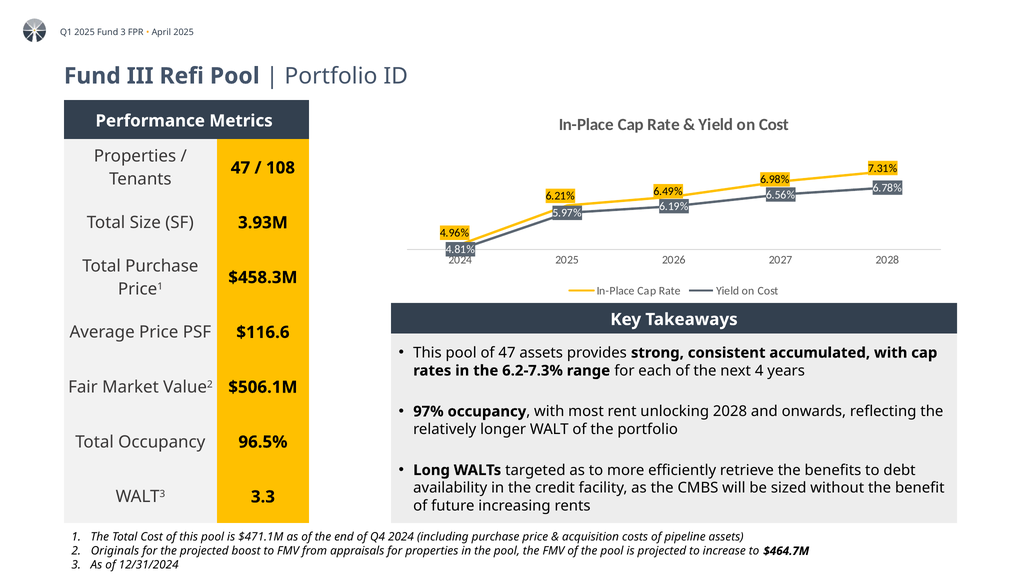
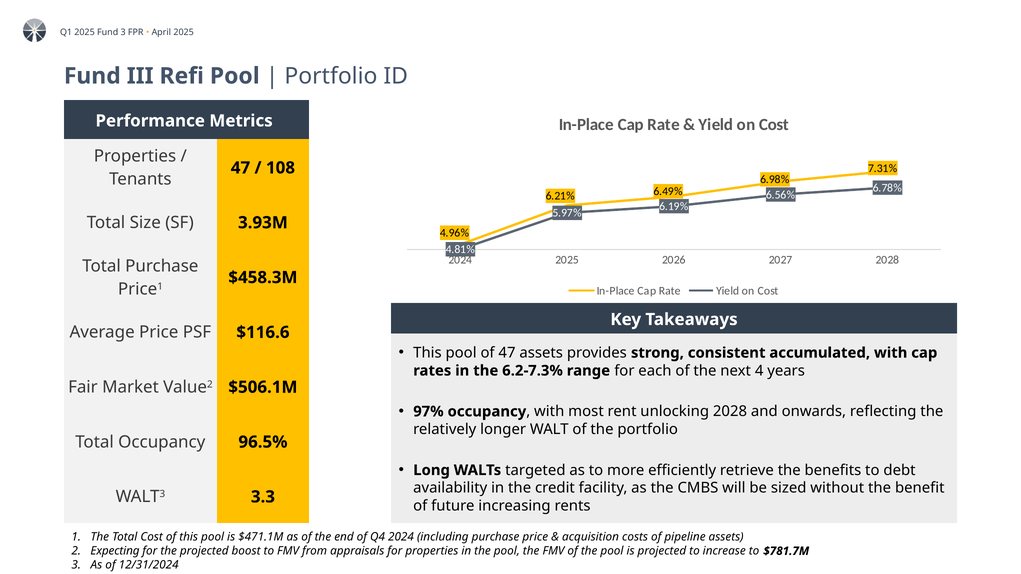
Originals: Originals -> Expecting (115, 551)
$464.7M: $464.7M -> $781.7M (786, 551)
